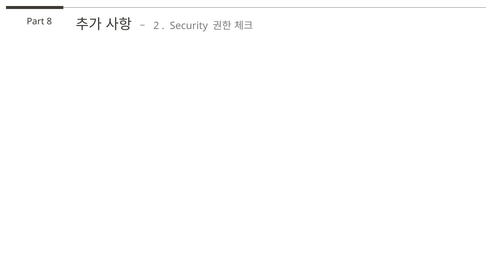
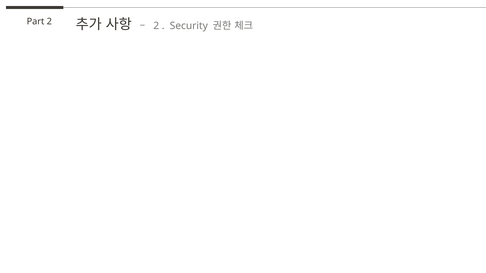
Part 8: 8 -> 2 (49, 22)
